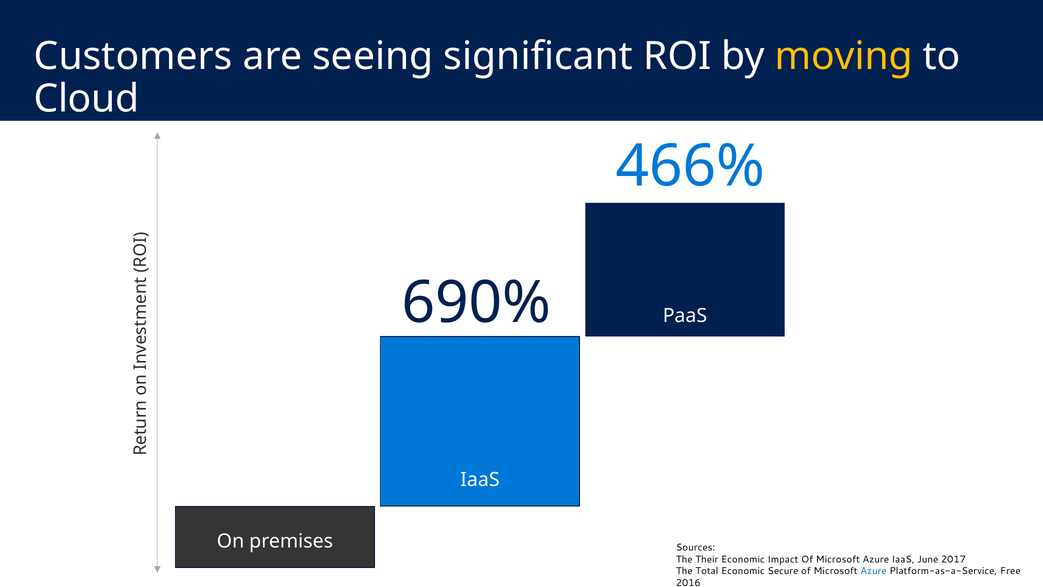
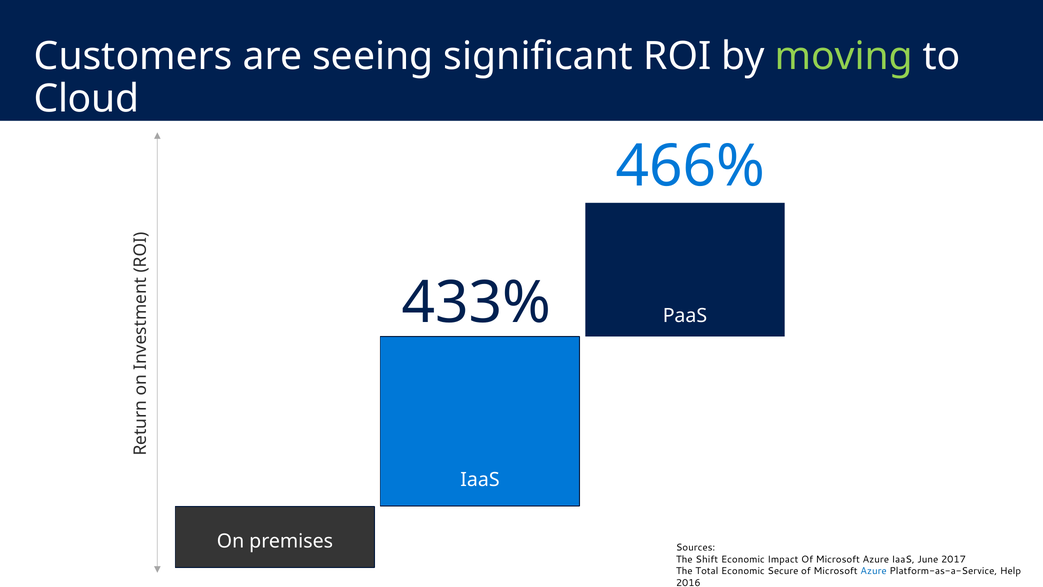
moving colour: yellow -> light green (844, 56)
690%: 690% -> 433% (476, 303)
Their: Their -> Shift (707, 559)
Free: Free -> Help (1010, 571)
